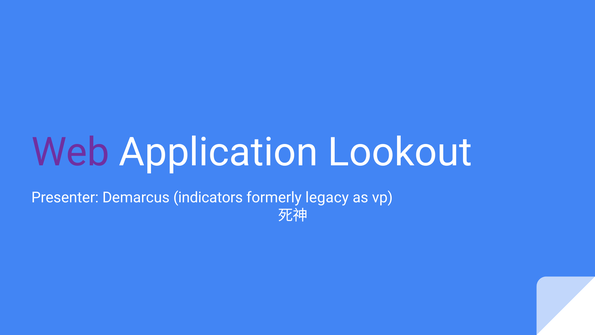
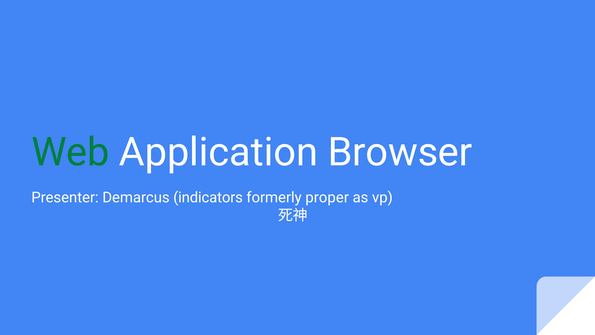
Web colour: purple -> green (70, 152)
Lookout: Lookout -> Browser (400, 152)
legacy: legacy -> proper (327, 197)
